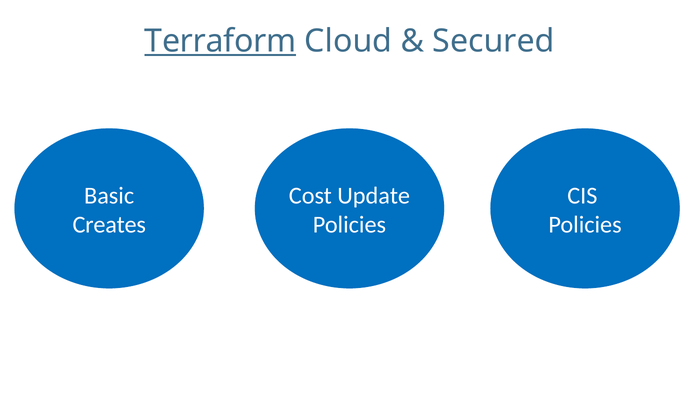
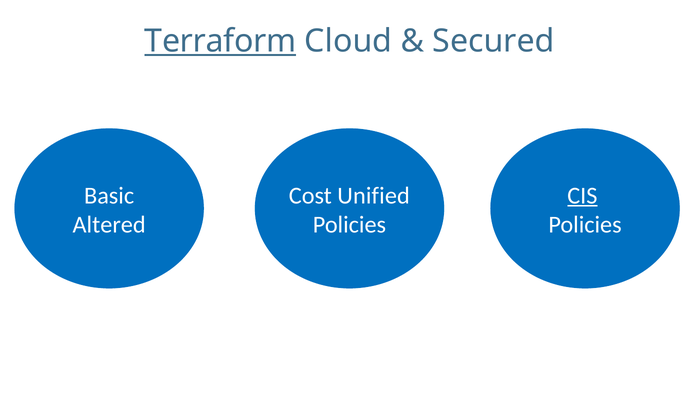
Update: Update -> Unified (374, 196)
CIS underline: none -> present (582, 196)
Creates: Creates -> Altered (109, 225)
